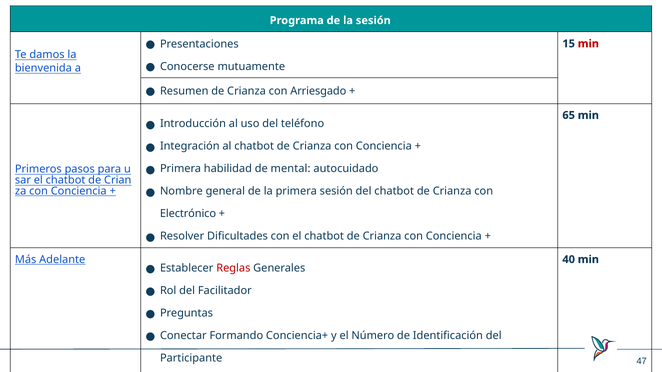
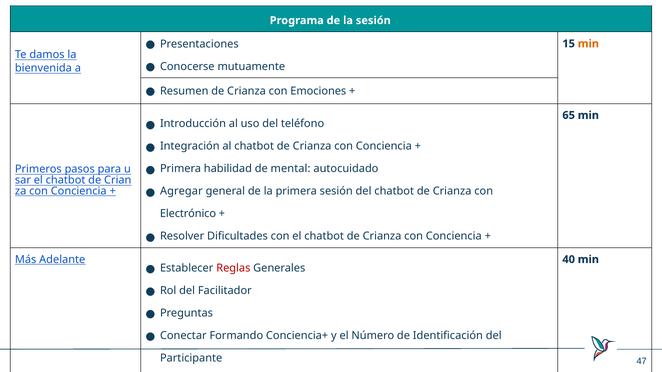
min colour: red -> orange (588, 44)
Arriesgado: Arriesgado -> Emociones (318, 91)
Nombre: Nombre -> Agregar (181, 191)
